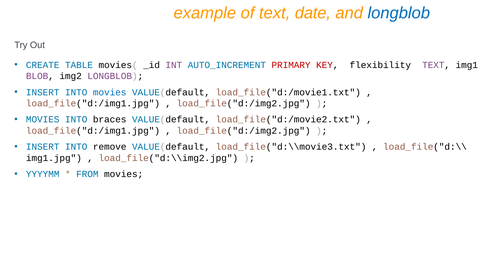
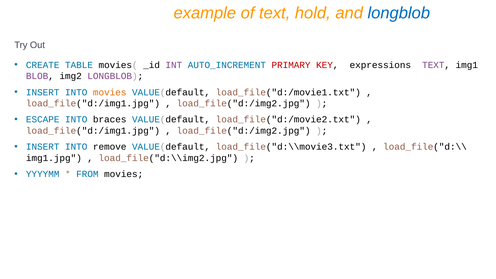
date: date -> hold (313, 13)
flexibility: flexibility -> expressions (380, 65)
movies colour: blue -> orange (110, 92)
MOVIES: MOVIES -> ESCAPE (43, 120)
